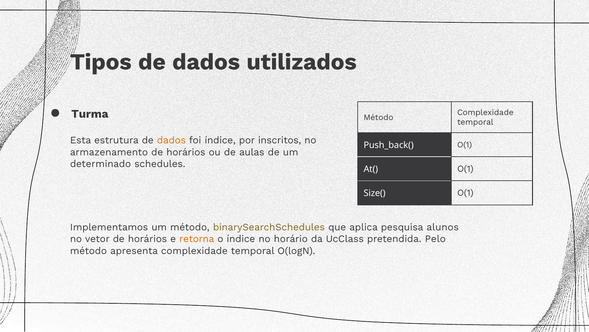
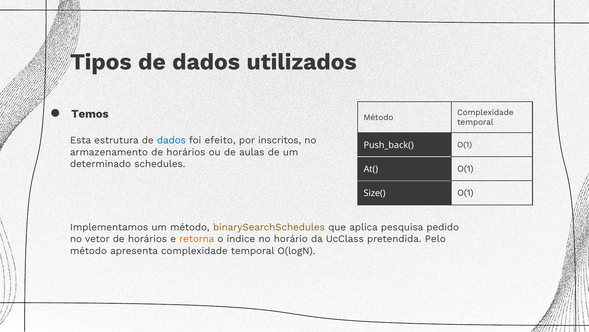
Turma: Turma -> Temos (90, 114)
dados colour: orange -> blue (171, 140)
foi índice: índice -> efeito (220, 140)
alunos: alunos -> pedido (443, 227)
